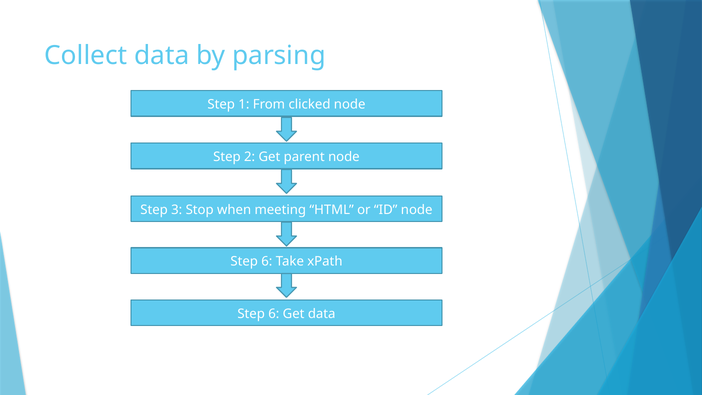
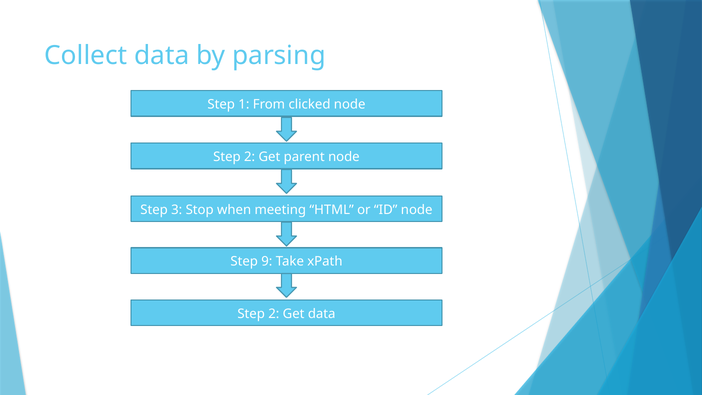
6: 6 -> 9 (267, 261)
6: 6 -> 2 (274, 314)
